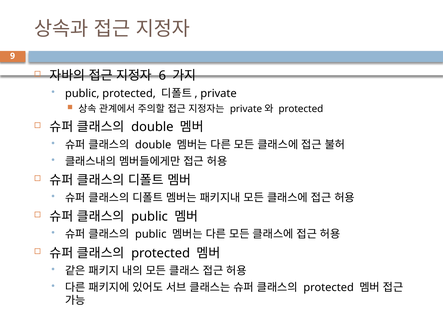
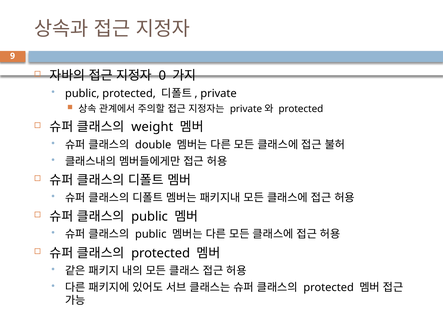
6: 6 -> 0 (162, 76)
double: double -> weight (152, 127)
